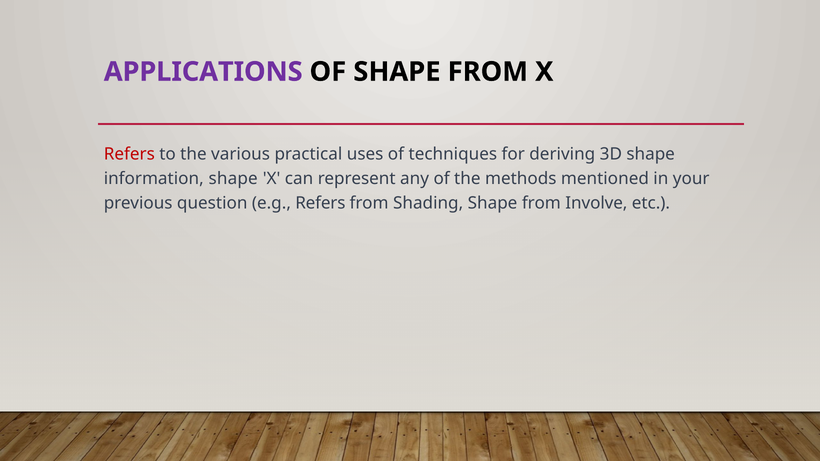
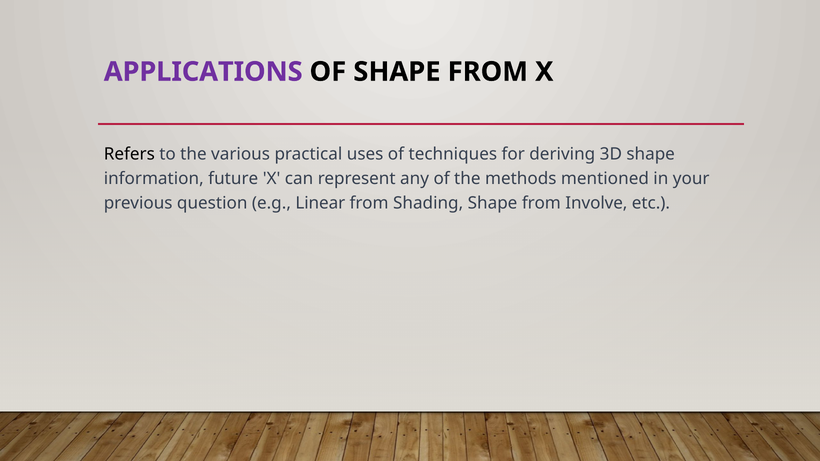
Refers colour: red -> black (129, 154)
information shape: shape -> future (233, 179)
e.g Refers: Refers -> Linear (320, 203)
